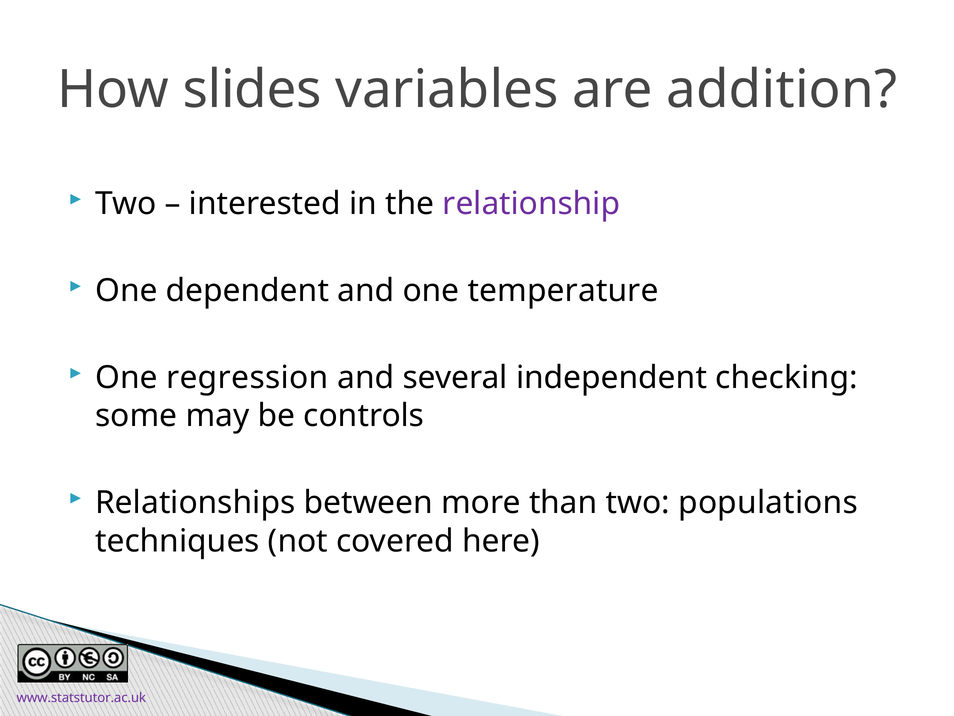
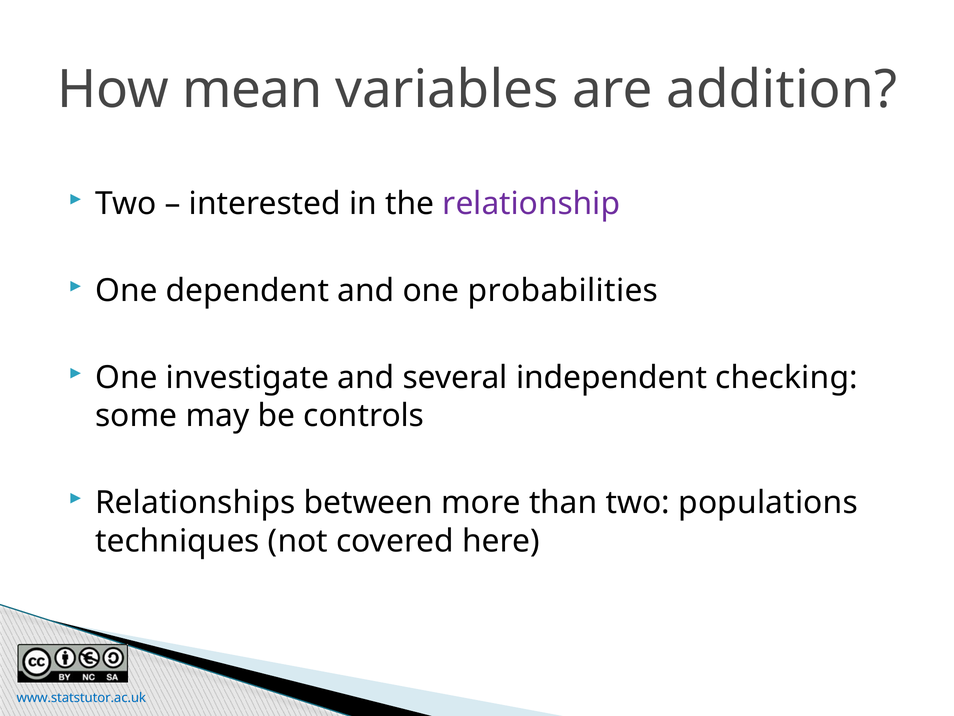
slides: slides -> mean (252, 90)
temperature: temperature -> probabilities (563, 291)
regression: regression -> investigate (247, 378)
www.statstutor.ac.uk colour: purple -> blue (81, 697)
